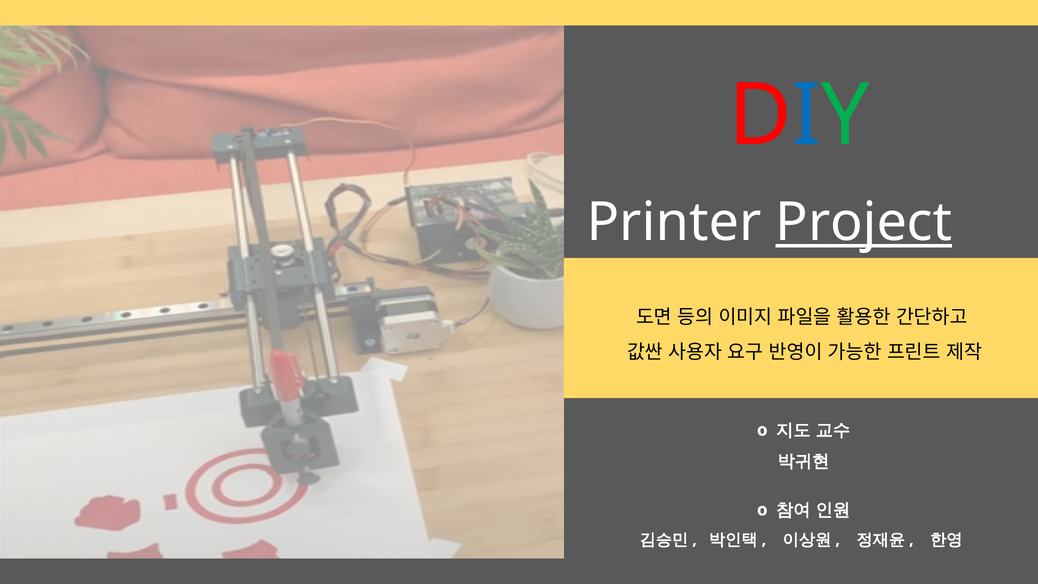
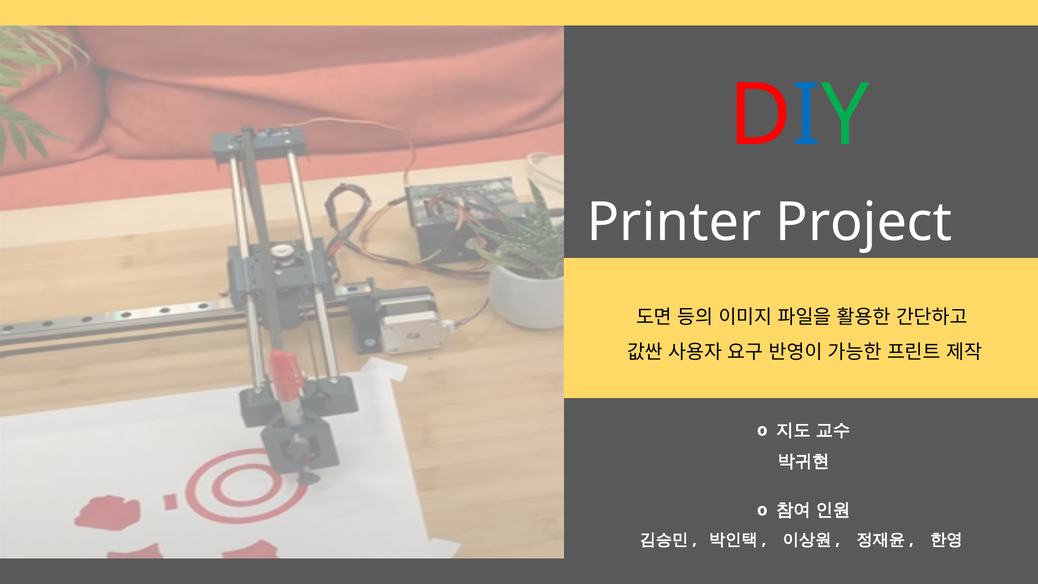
Project underline: present -> none (864, 222)
